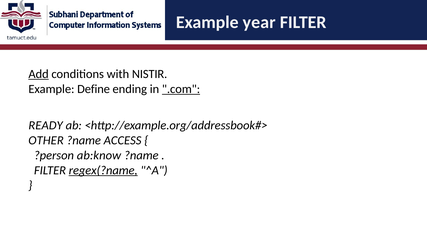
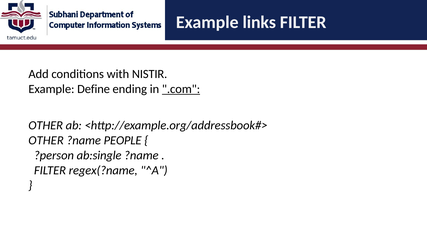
year: year -> links (259, 22)
Add underline: present -> none (39, 74)
READY: READY -> OTHER (46, 126)
ACCESS: ACCESS -> PEOPLE (123, 141)
ab:know: ab:know -> ab:single (99, 156)
regex(?name underline: present -> none (103, 170)
